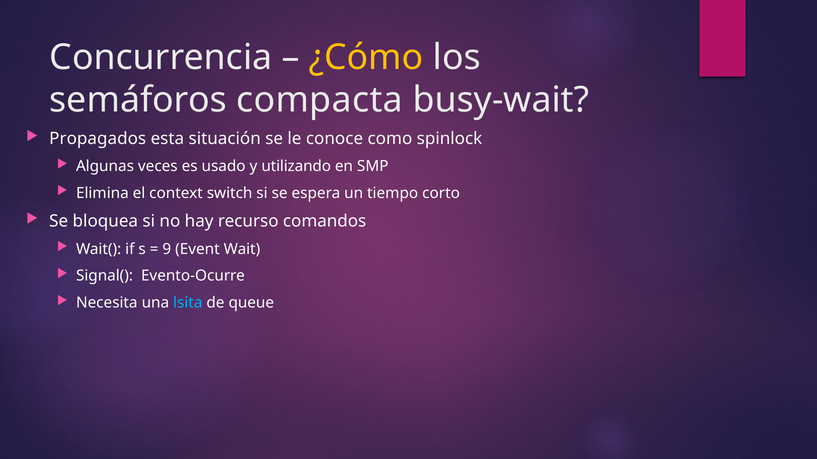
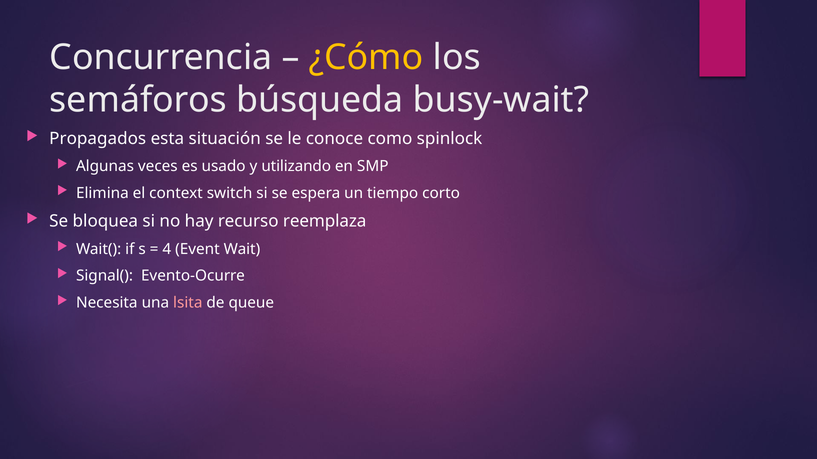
compacta: compacta -> búsqueda (320, 100)
comandos: comandos -> reemplaza (325, 221)
9: 9 -> 4 (167, 249)
lsita colour: light blue -> pink (188, 303)
